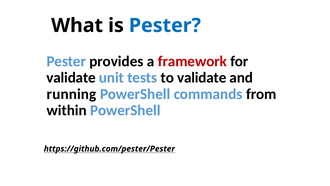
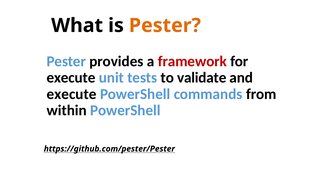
Pester colour: blue -> orange (165, 25)
validate: validate -> execute (71, 78)
running: running -> execute (72, 94)
